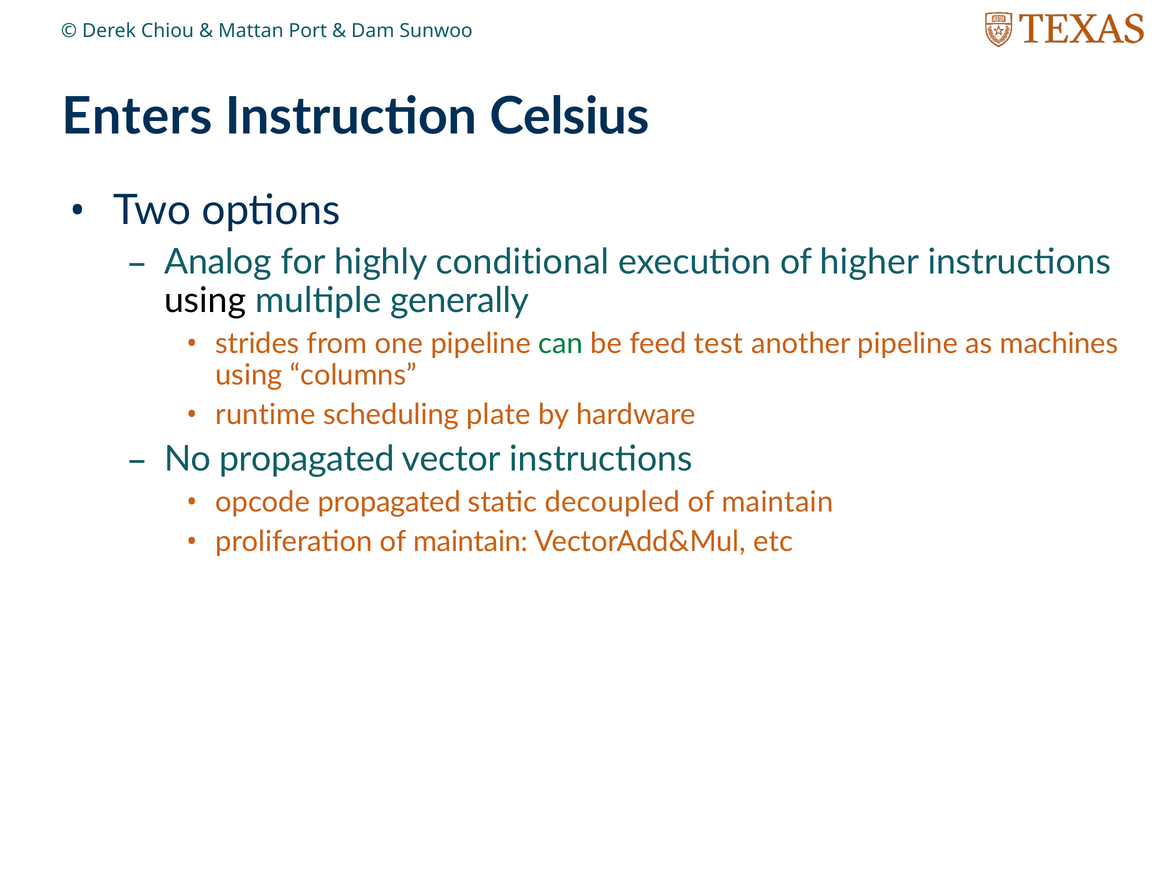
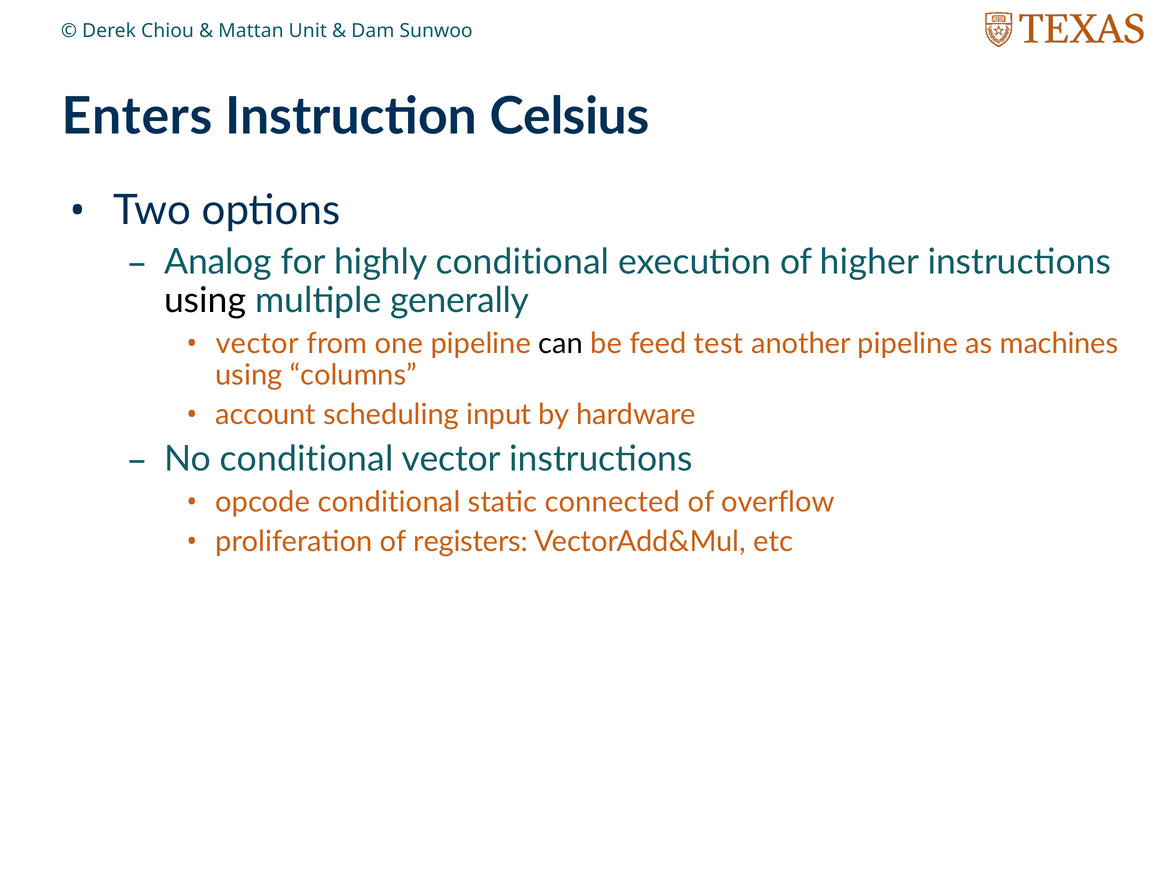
Port: Port -> Unit (308, 31)
strides: strides -> vector (257, 344)
can colour: green -> black (561, 344)
runtime: runtime -> account (266, 415)
plate: plate -> input (499, 415)
No propagated: propagated -> conditional (307, 460)
opcode propagated: propagated -> conditional (389, 503)
decoupled: decoupled -> connected (612, 503)
maintain: maintain -> overflow (778, 503)
proliferation of maintain: maintain -> registers (471, 542)
